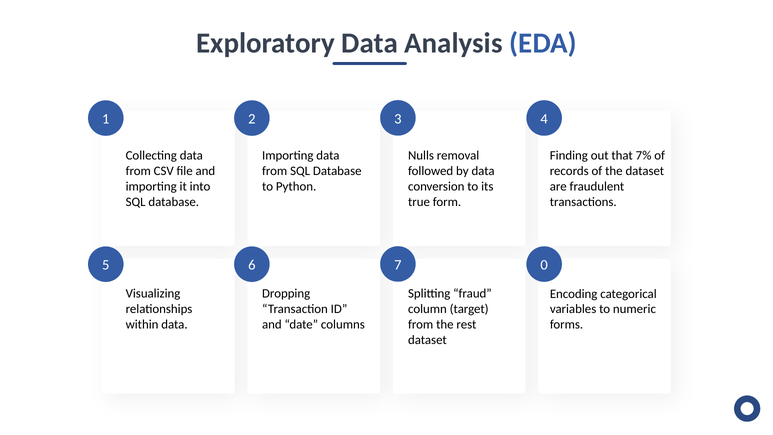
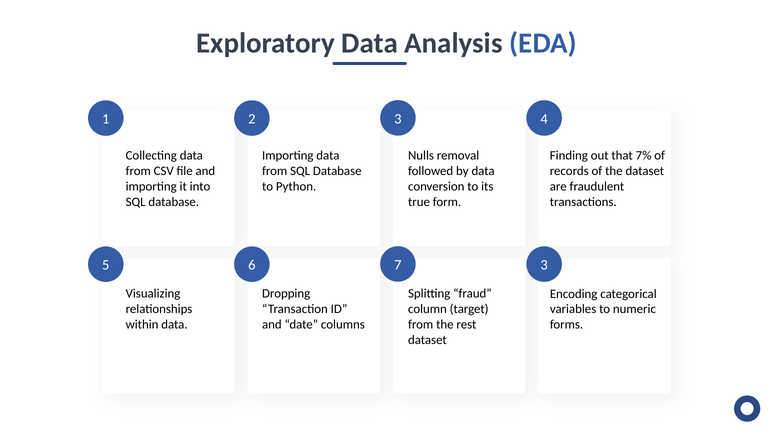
7 0: 0 -> 3 (544, 265)
